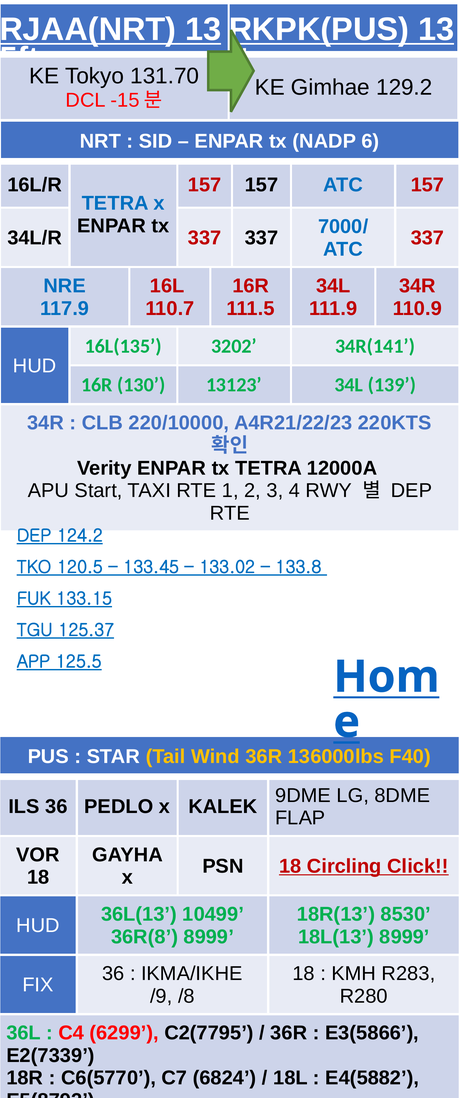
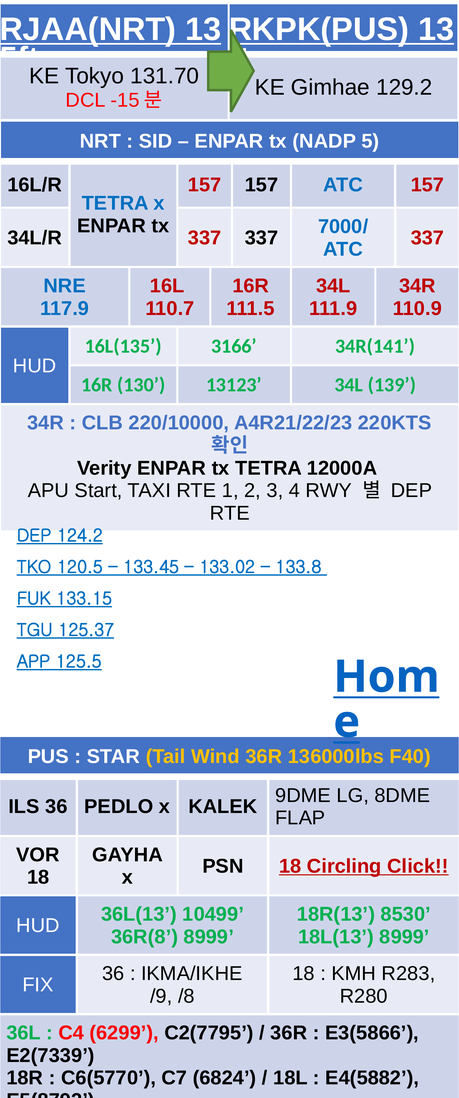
6: 6 -> 5 (370, 141)
3202: 3202 -> 3166 (234, 346)
